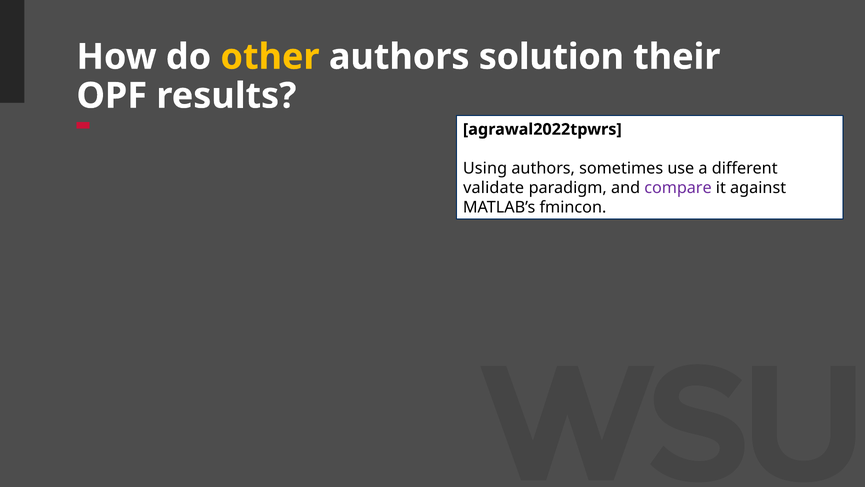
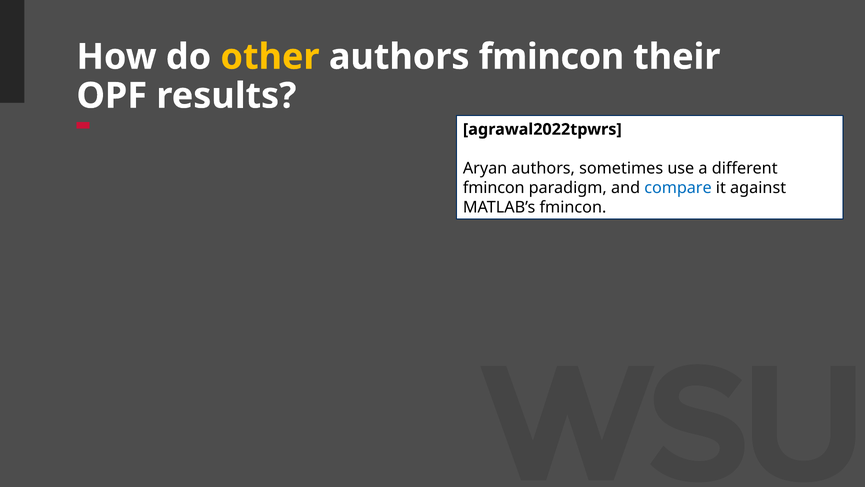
authors solution: solution -> fmincon (551, 57)
Using: Using -> Aryan (485, 168)
validate: validate -> fmincon (494, 188)
compare colour: purple -> blue (678, 188)
